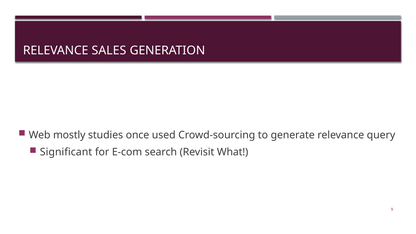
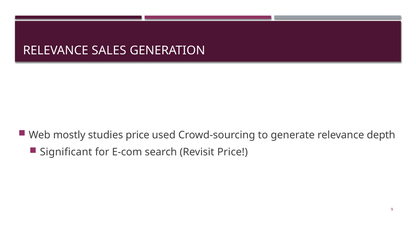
studies once: once -> price (138, 135)
query: query -> depth (381, 135)
Revisit What: What -> Price (233, 152)
